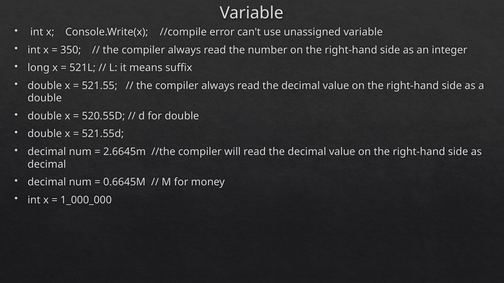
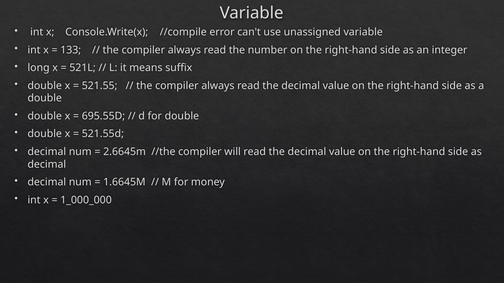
350: 350 -> 133 (71, 50)
520.55D: 520.55D -> 695.55D (103, 116)
0.6645M: 0.6645M -> 1.6645M (124, 182)
